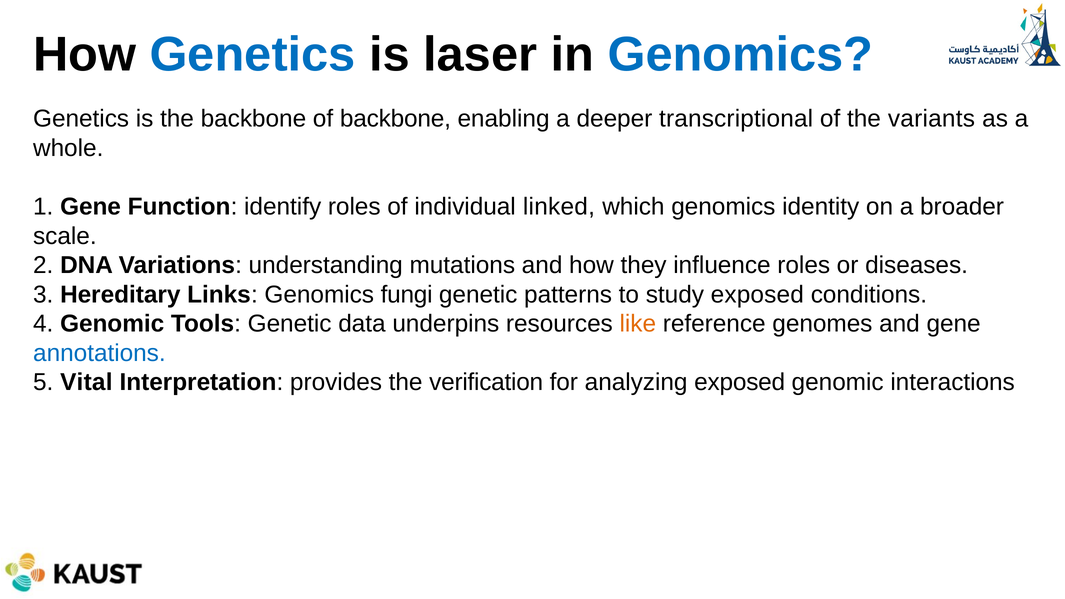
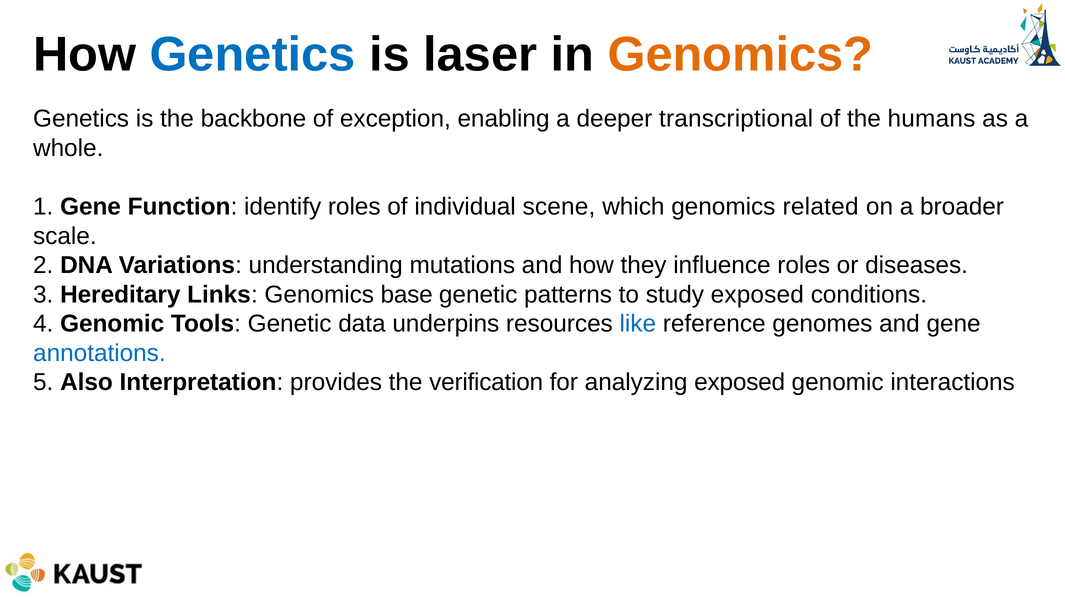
Genomics colour: blue -> orange (740, 55)
of backbone: backbone -> exception (395, 119)
variants: variants -> humans (931, 119)
linked: linked -> scene (559, 207)
identity: identity -> related (821, 207)
fungi: fungi -> base (407, 295)
like colour: orange -> blue (638, 324)
Vital: Vital -> Also (86, 382)
